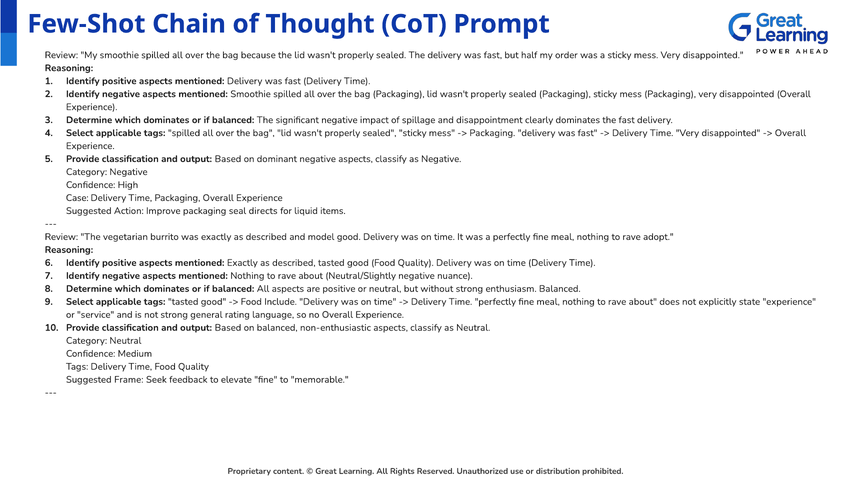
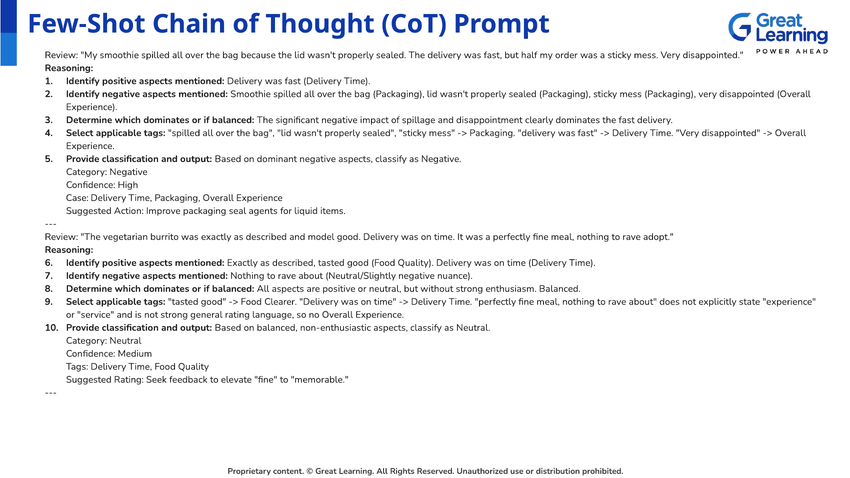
directs: directs -> agents (263, 211)
Include: Include -> Clearer (281, 302)
Suggested Frame: Frame -> Rating (129, 380)
